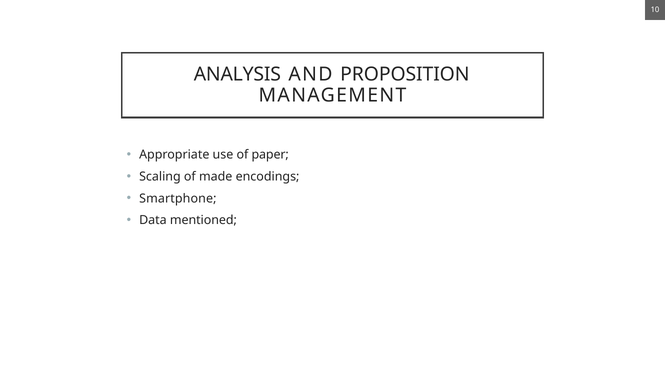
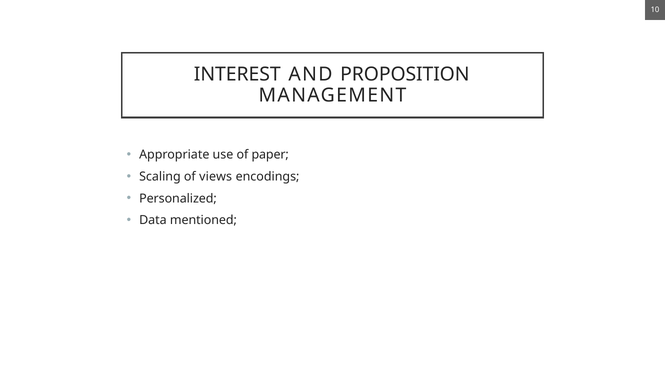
ANALYSIS: ANALYSIS -> INTEREST (237, 74)
made: made -> views (216, 177)
Smartphone: Smartphone -> Personalized (178, 199)
